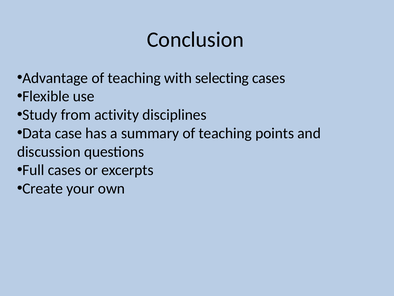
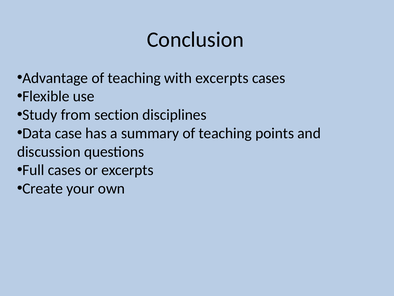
with selecting: selecting -> excerpts (222, 78)
activity: activity -> section (117, 115)
